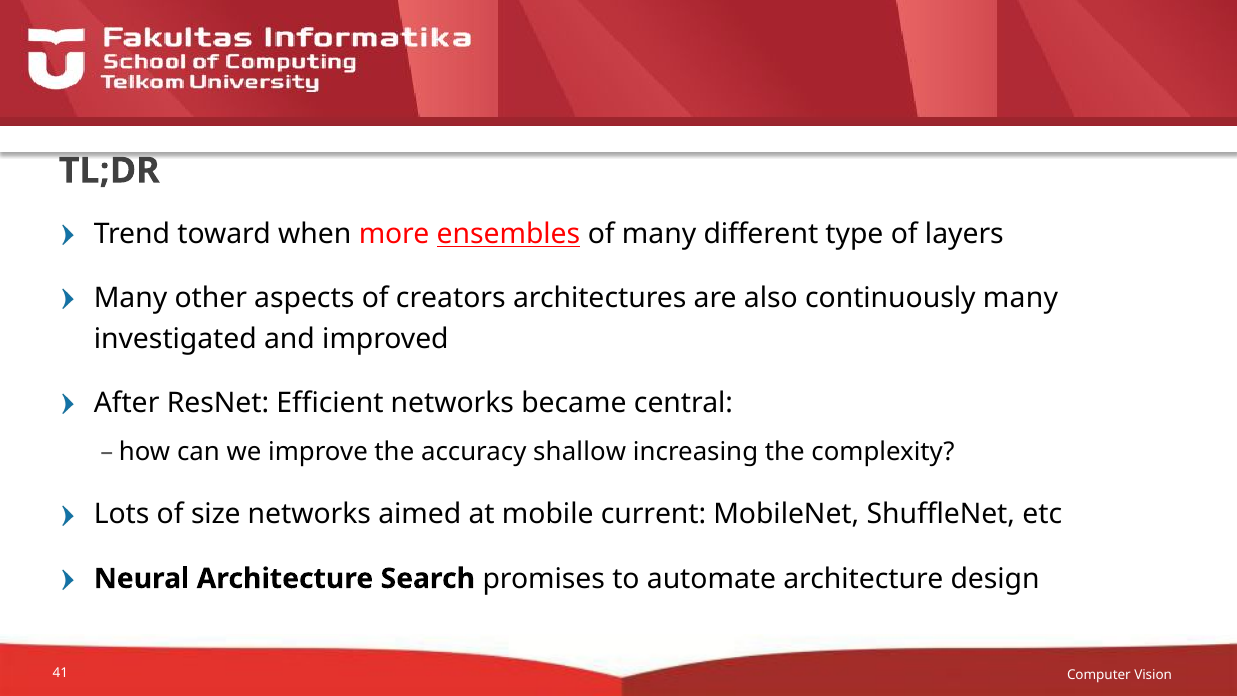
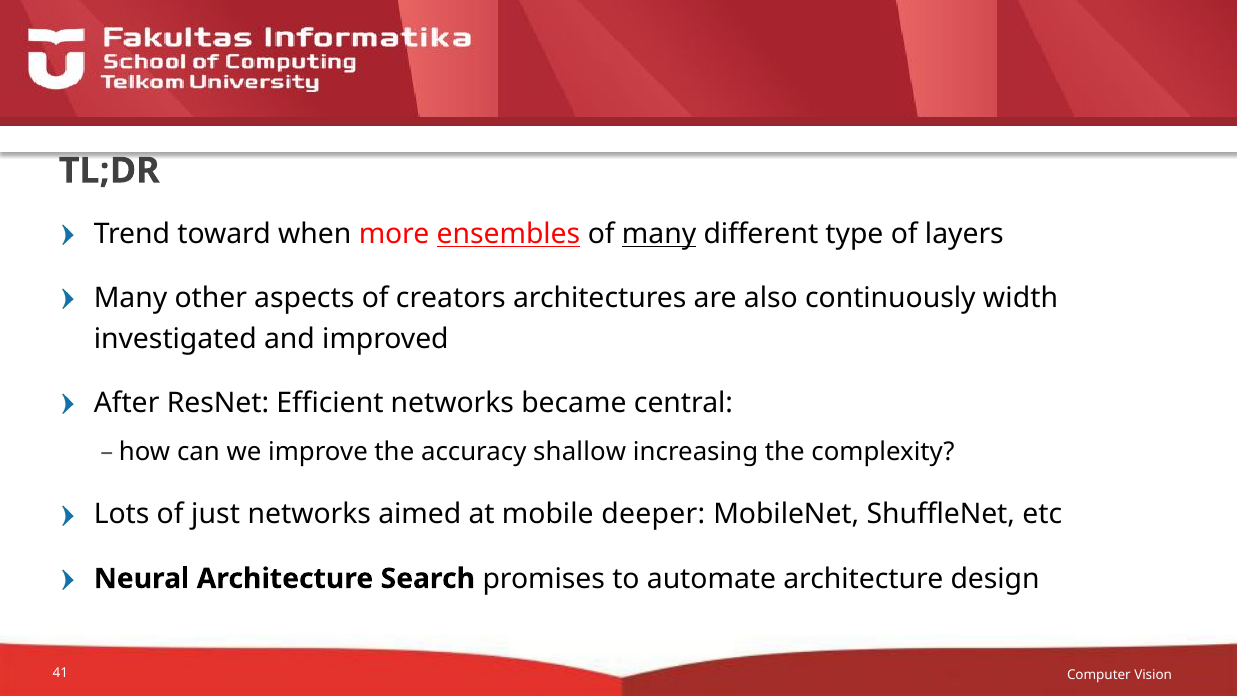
many underline: none -> present (659, 234)
continuously many: many -> width (1021, 298)
size: size -> just (216, 514)
current: current -> deeper (653, 514)
